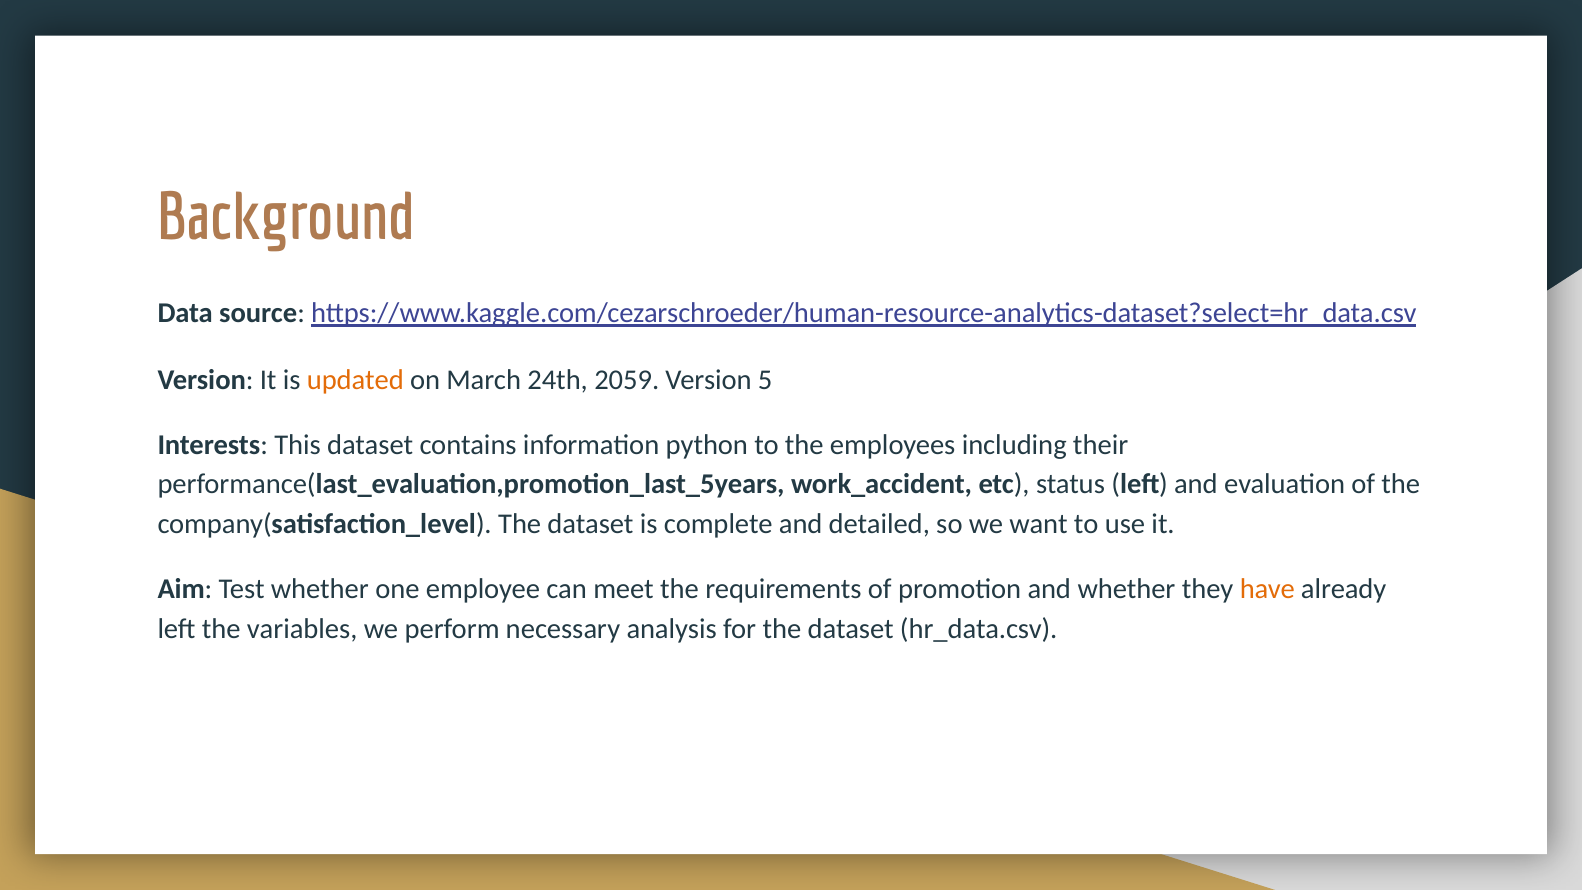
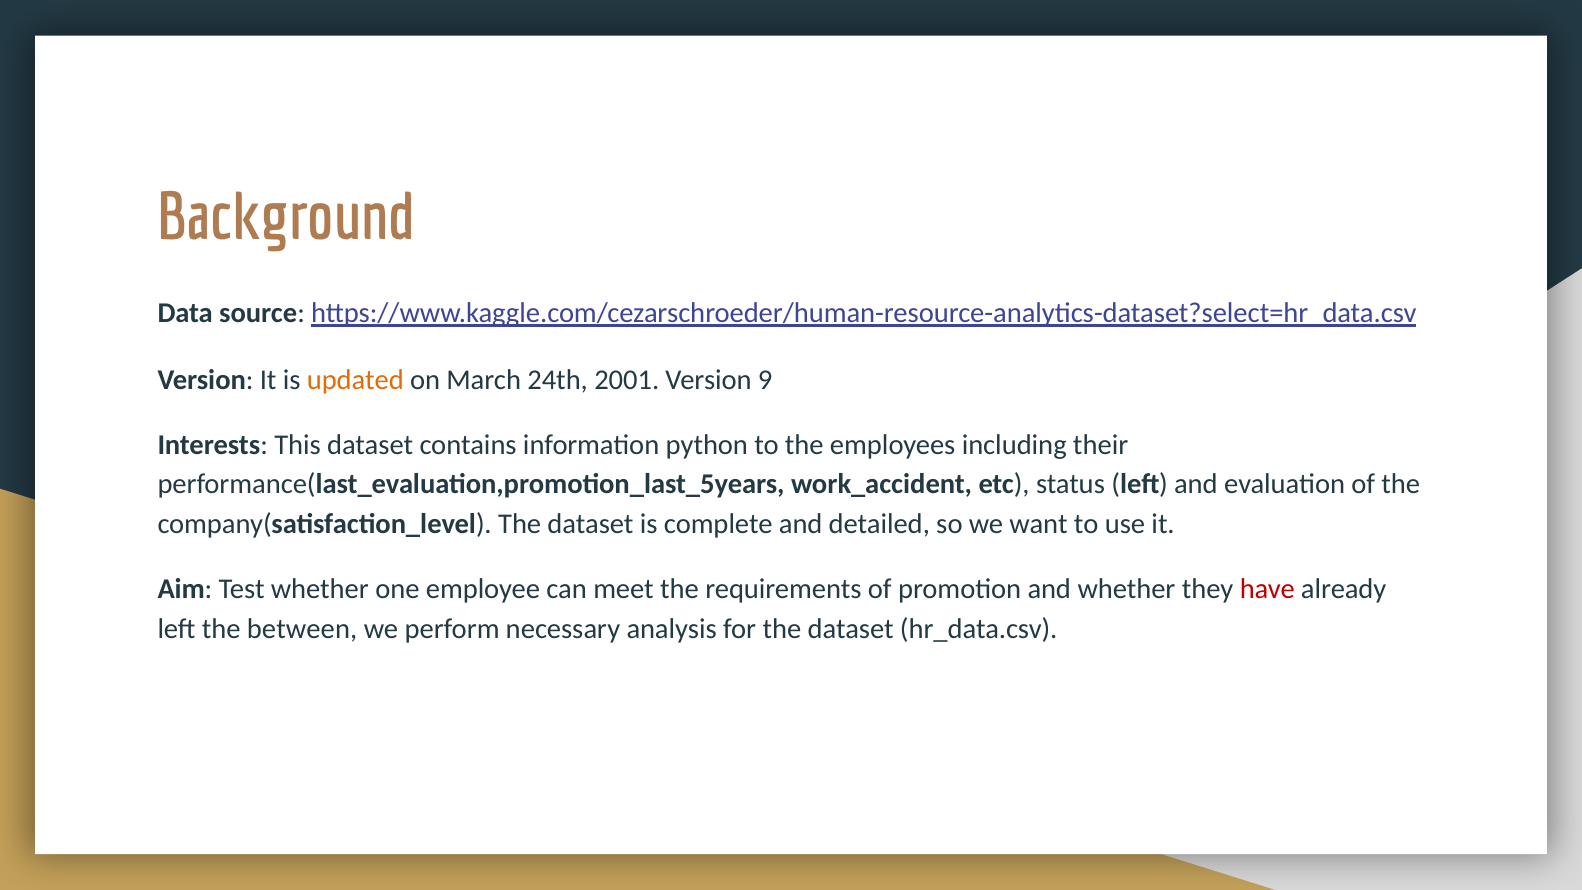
2059: 2059 -> 2001 (627, 380)
5: 5 -> 9 (765, 380)
have colour: orange -> red (1267, 589)
variables: variables -> between (302, 629)
